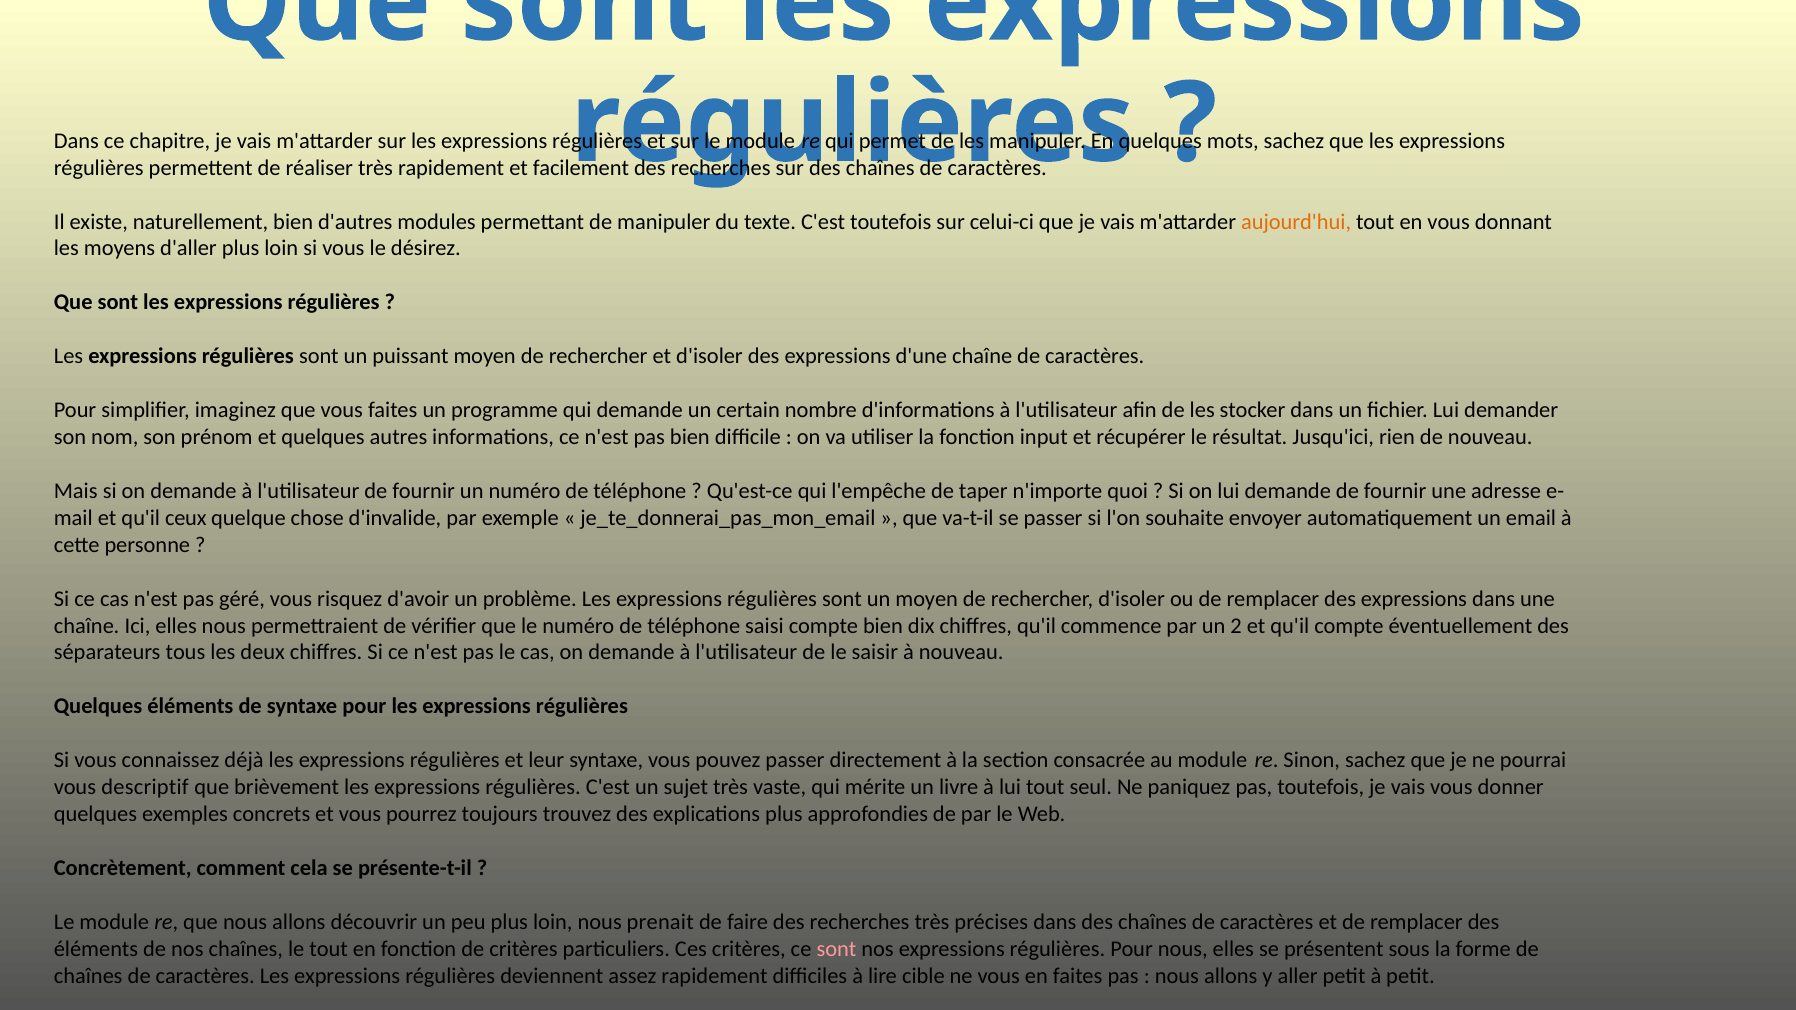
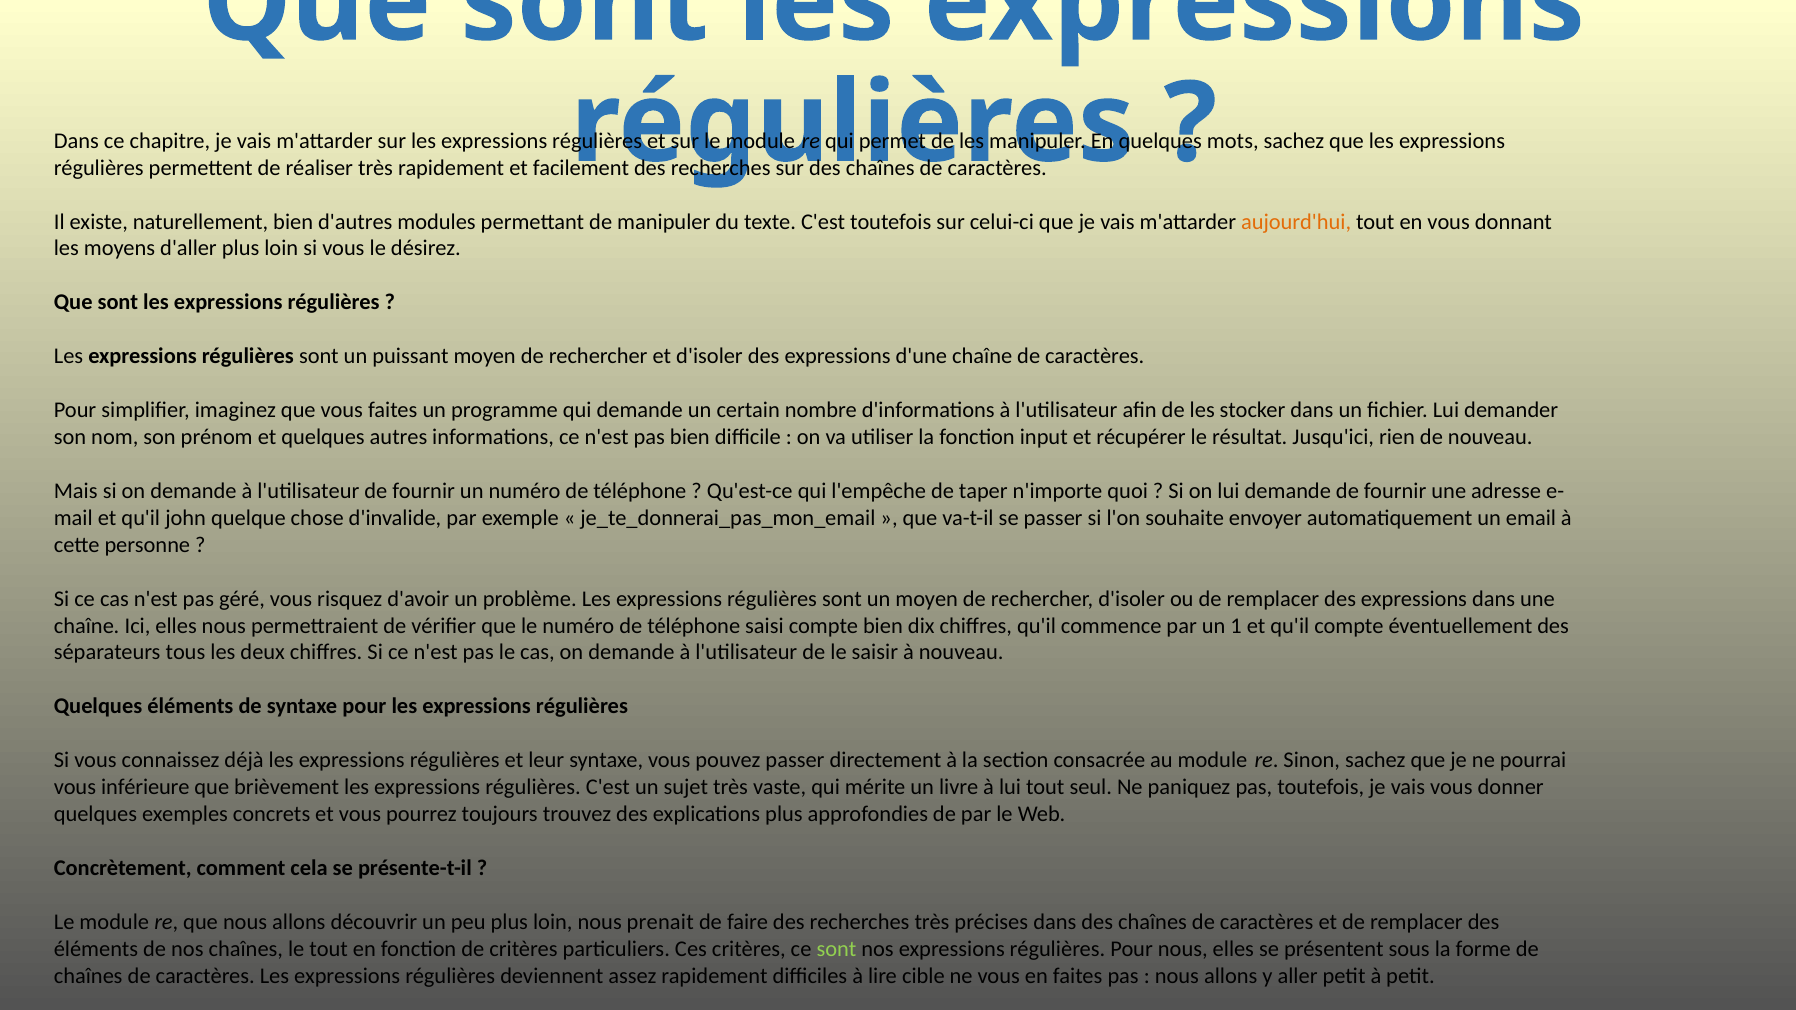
ceux: ceux -> john (186, 518)
2: 2 -> 1 (1236, 626)
descriptif: descriptif -> inférieure (145, 787)
sont colour: pink -> light green (836, 949)
